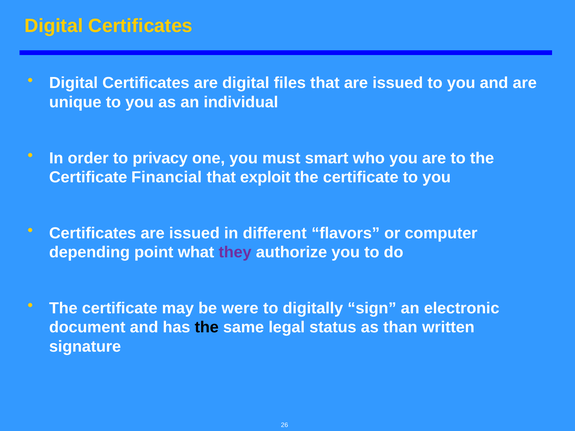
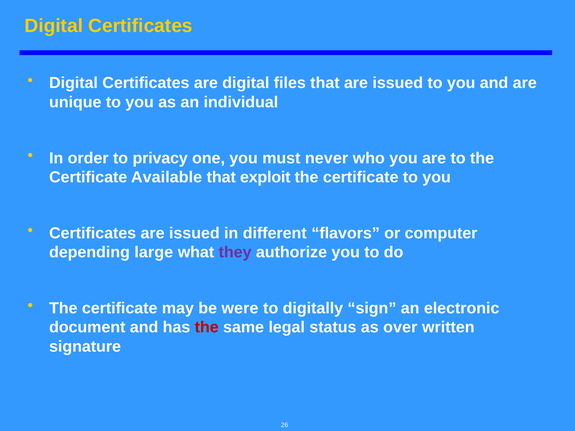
smart: smart -> never (327, 158)
Financial: Financial -> Available (167, 177)
point: point -> large (154, 252)
the colour: black -> red (207, 328)
than: than -> over (400, 328)
